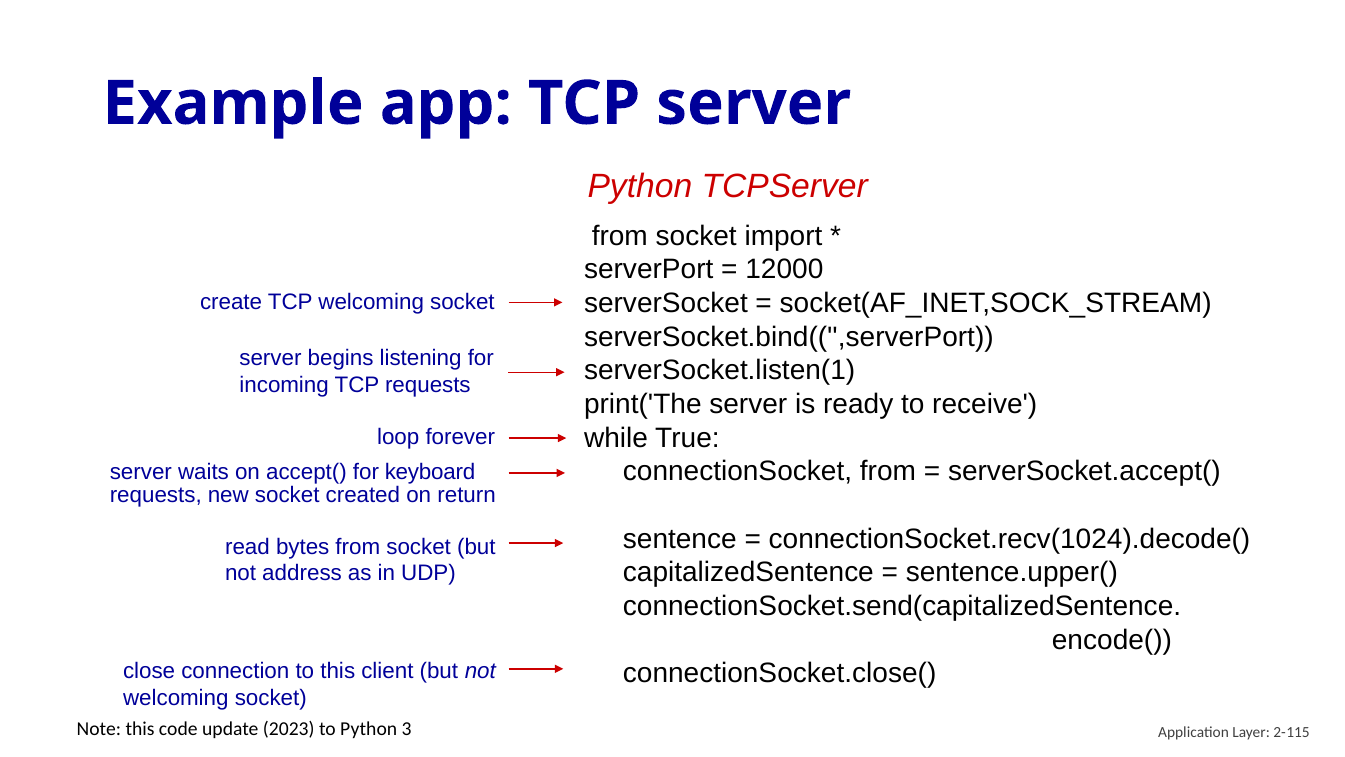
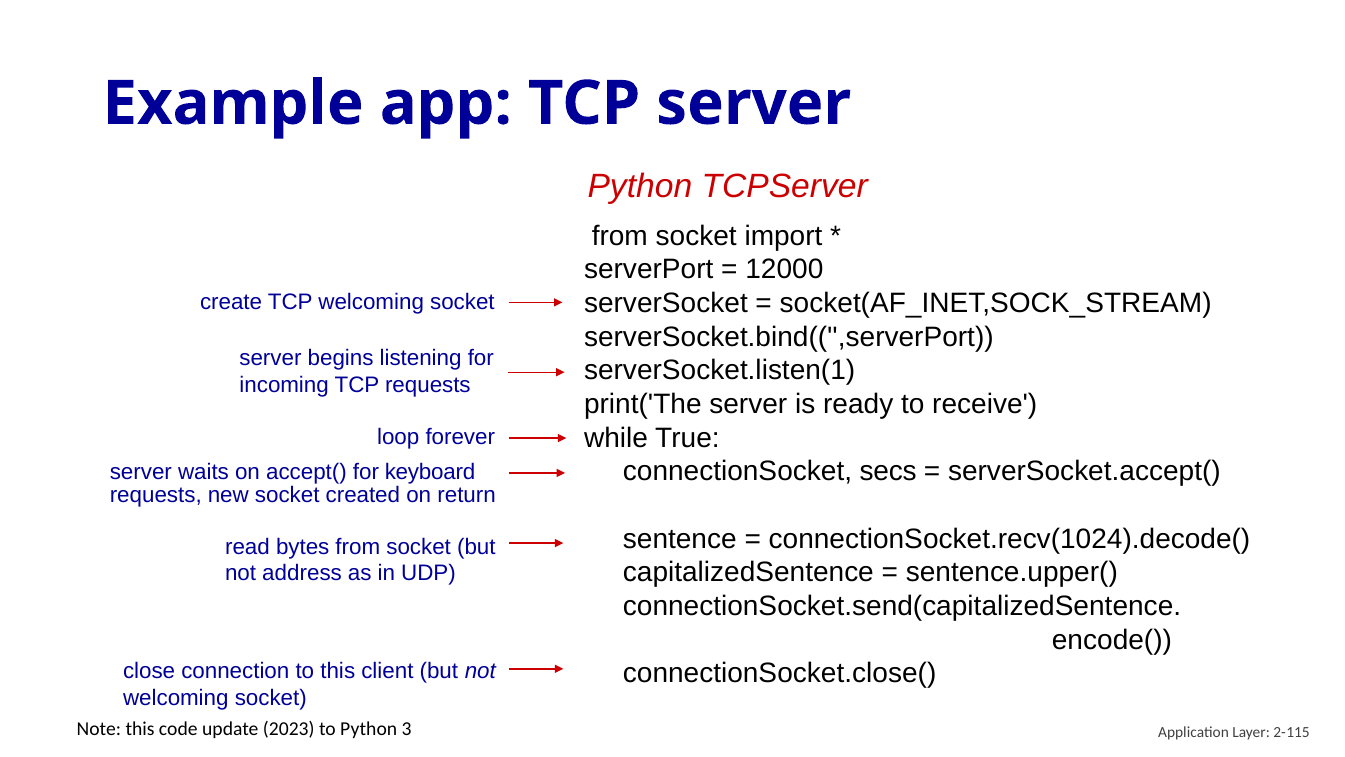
connectionSocket from: from -> secs (888, 471)
